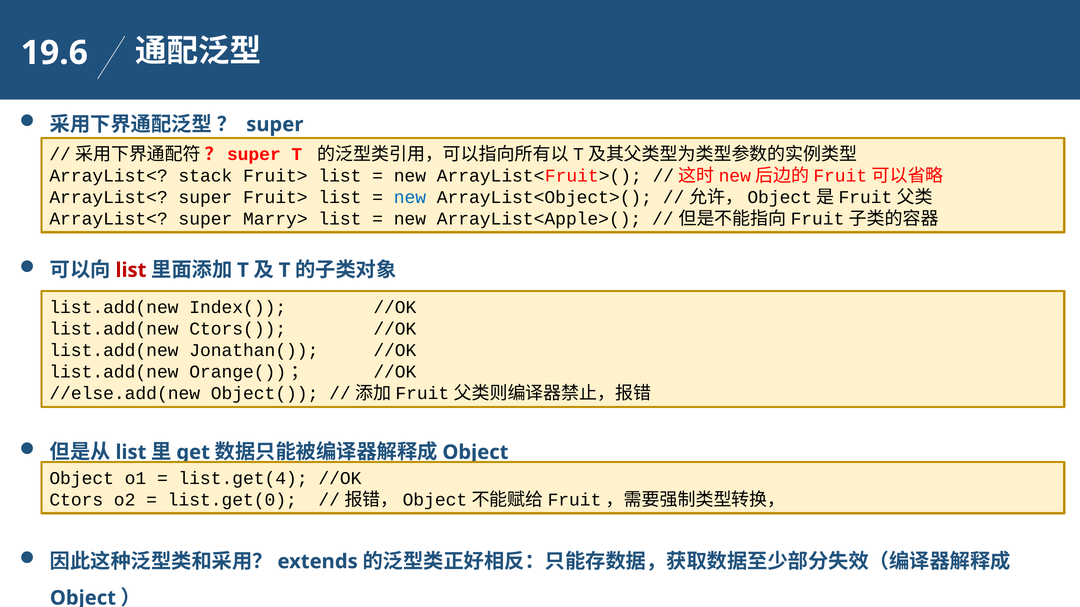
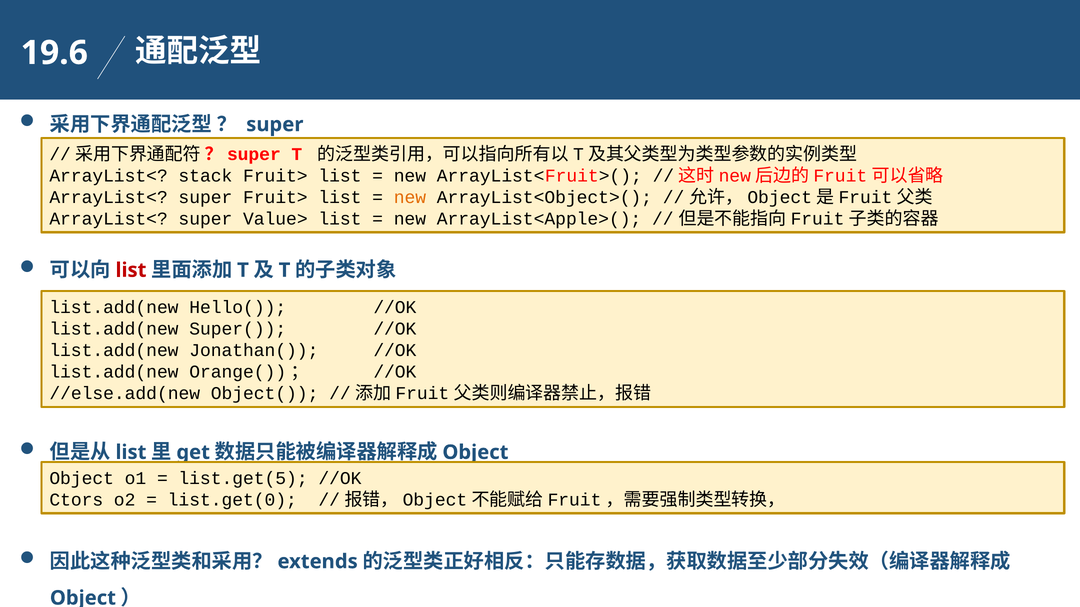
new colour: blue -> orange (410, 197)
Marry>: Marry> -> Value> (275, 219)
Index(: Index( -> Hello( (238, 307)
Ctors(: Ctors( -> Super( (238, 329)
list.get(4: list.get(4 -> list.get(5 (243, 479)
